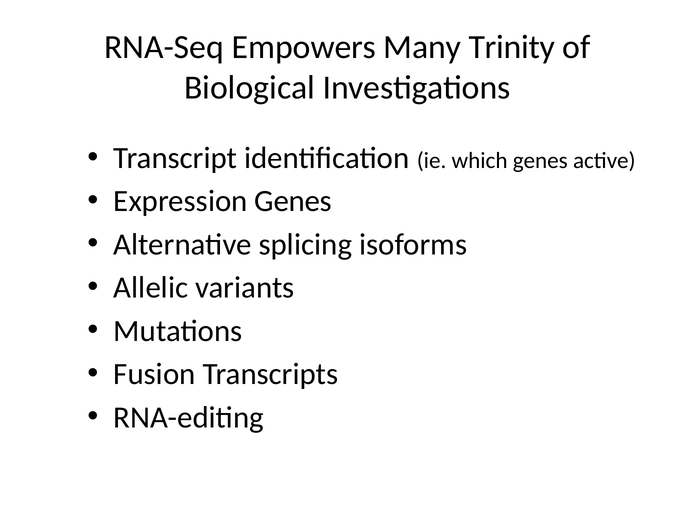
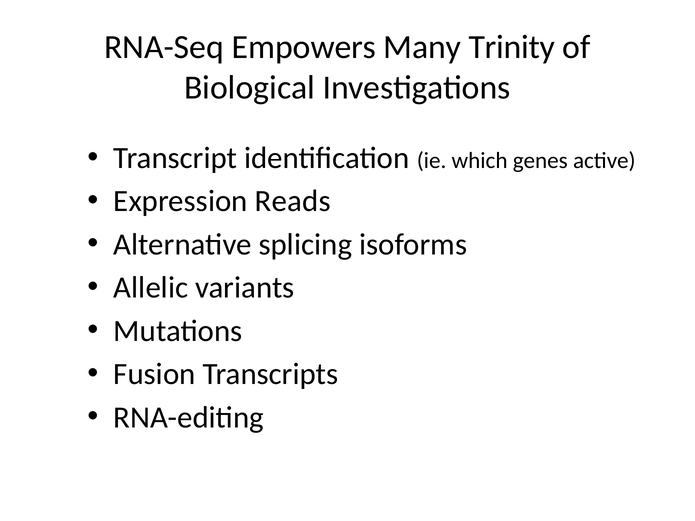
Expression Genes: Genes -> Reads (293, 201)
